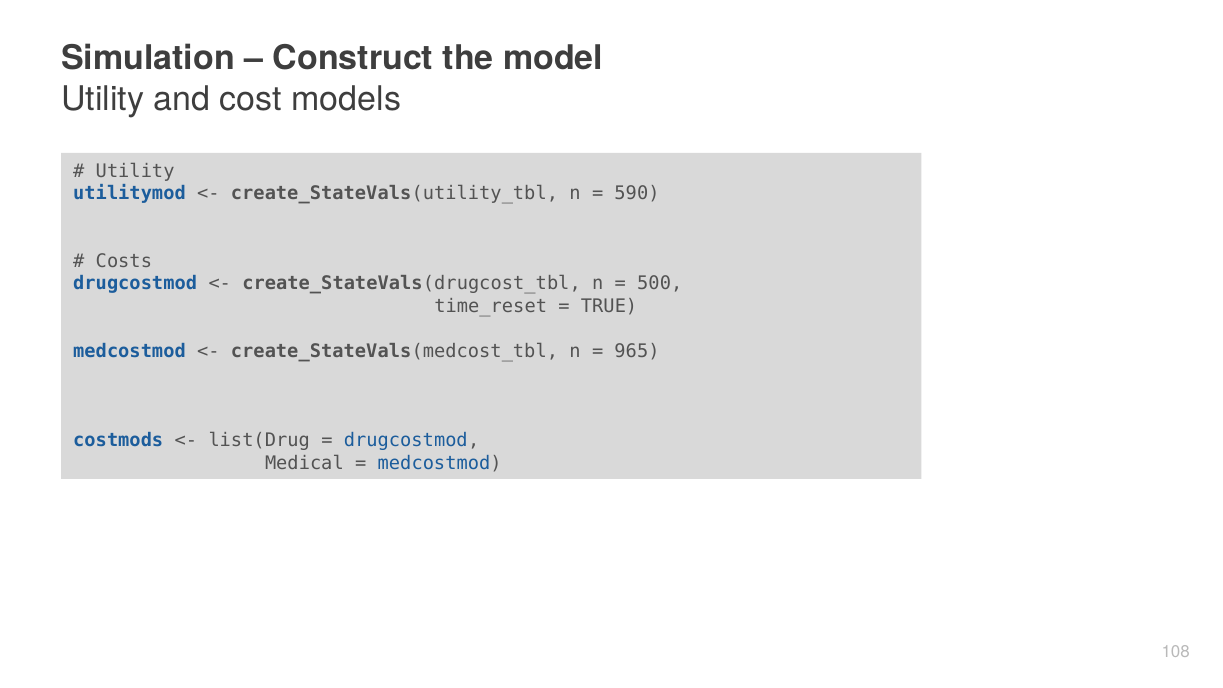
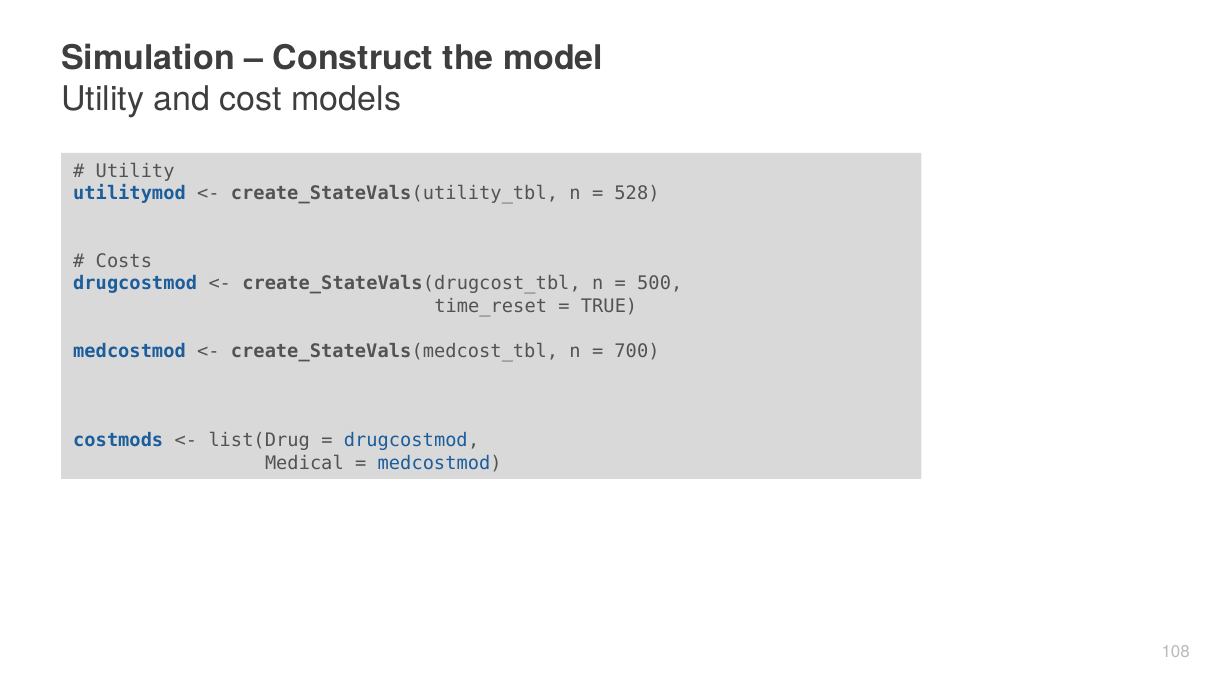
590: 590 -> 528 (637, 194)
965: 965 -> 700 (637, 351)
